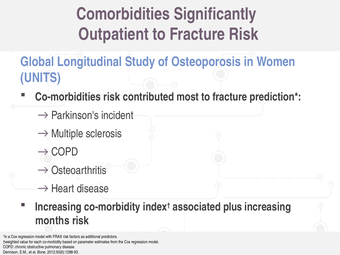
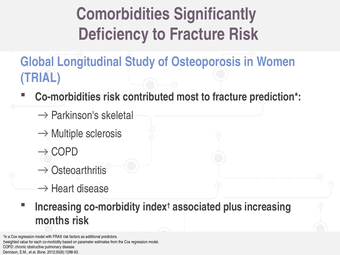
Outpatient: Outpatient -> Deficiency (114, 34)
UNITS: UNITS -> TRIAL (41, 78)
incident: incident -> skeletal (117, 115)
